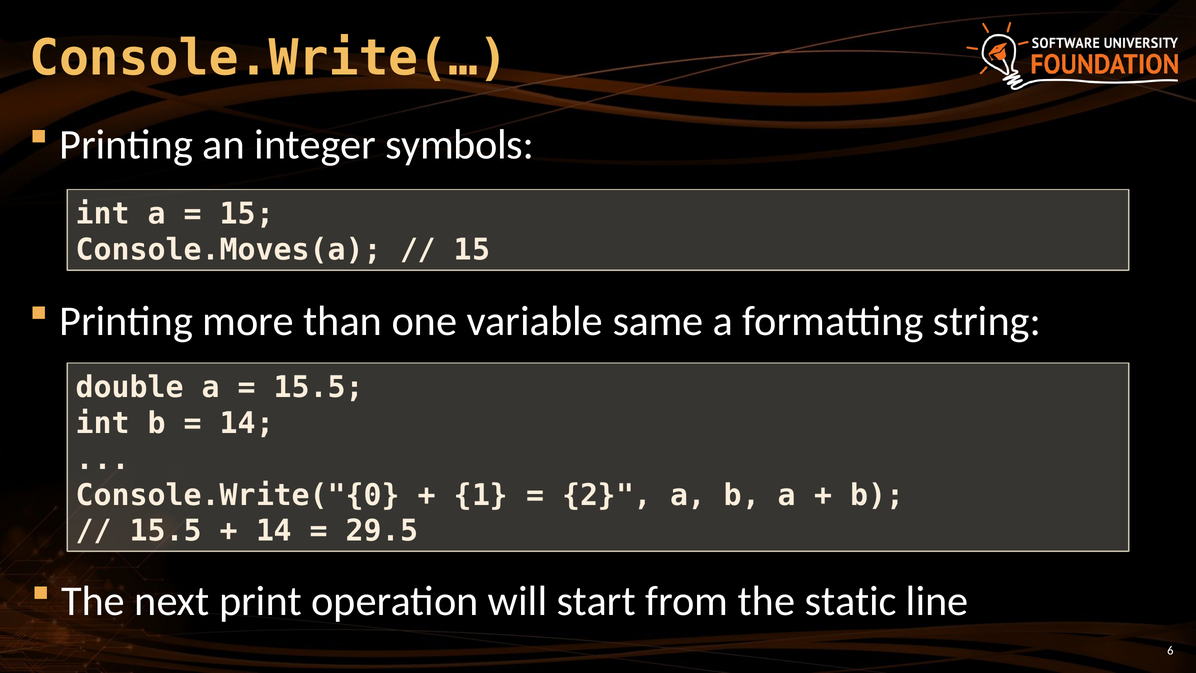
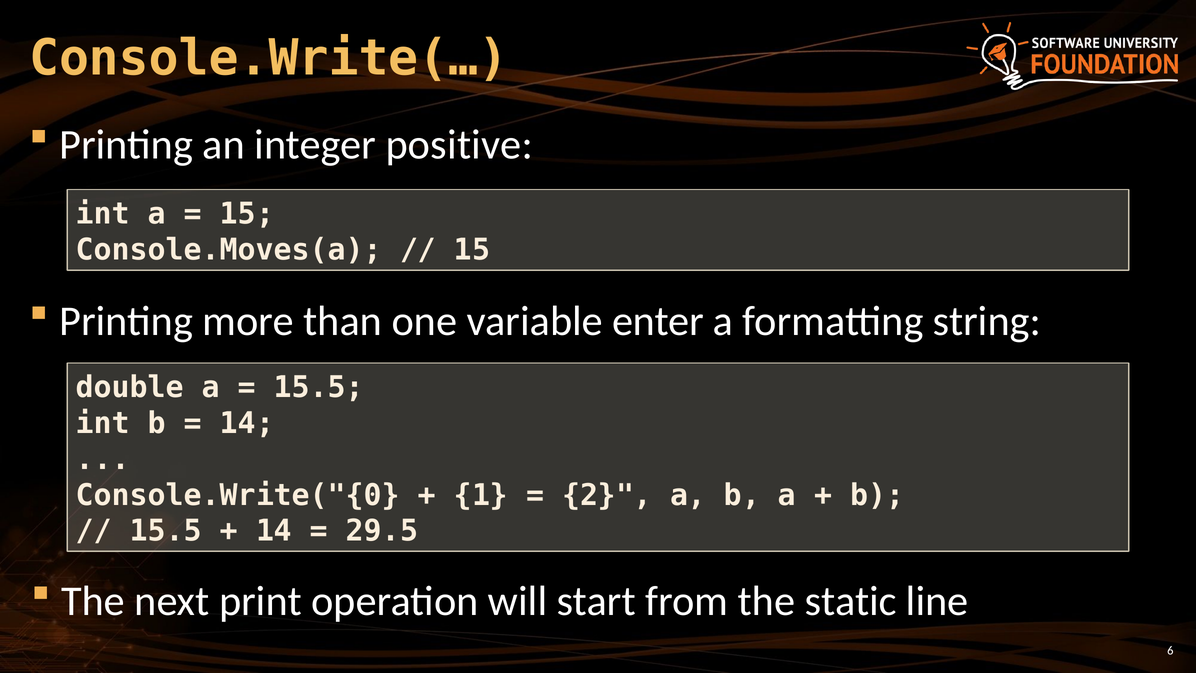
symbols: symbols -> positive (459, 145)
same: same -> enter (658, 321)
